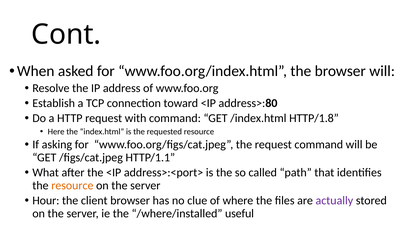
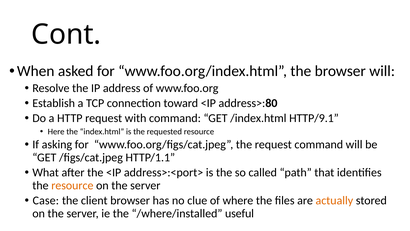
HTTP/1.8: HTTP/1.8 -> HTTP/9.1 (314, 118)
Hour: Hour -> Case (46, 200)
actually colour: purple -> orange (334, 200)
